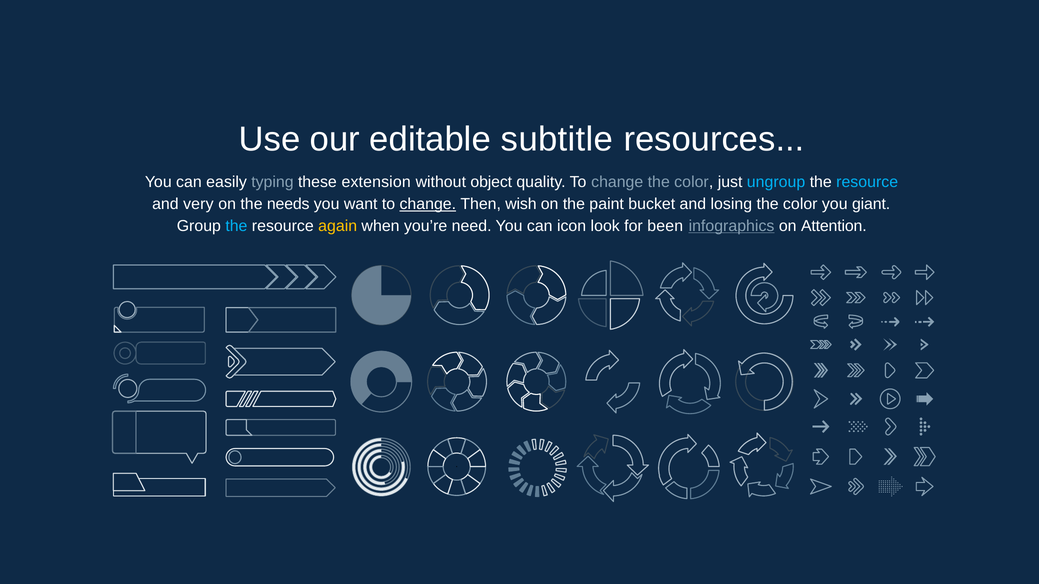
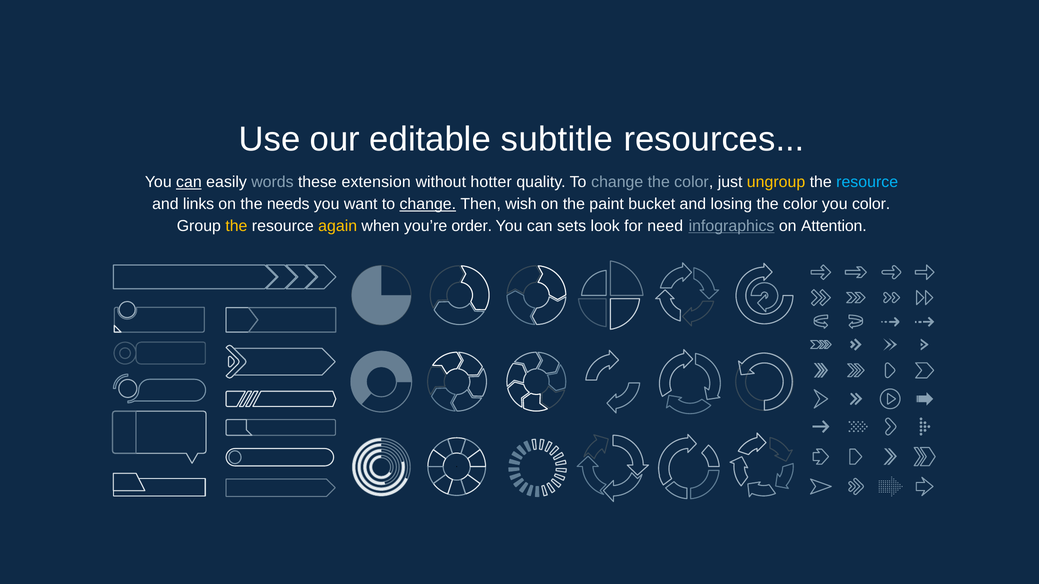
can underline: none -> present (189, 182)
typing: typing -> words (272, 182)
object: object -> hotter (491, 182)
ungroup colour: light blue -> yellow (776, 182)
very: very -> links (199, 204)
you giant: giant -> color (871, 204)
the colour: light blue -> yellow (236, 226)
need: need -> order (472, 226)
icon: icon -> sets (572, 226)
been: been -> need (665, 226)
